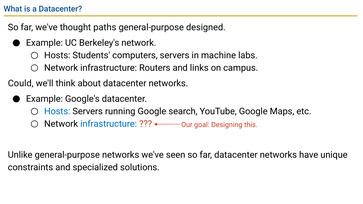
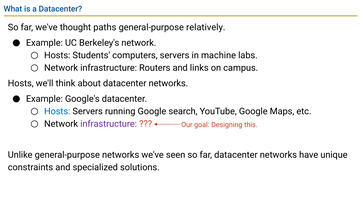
designed: designed -> relatively (206, 27)
Could: Could -> Hosts (21, 83)
infrastructure colour: blue -> purple (109, 124)
